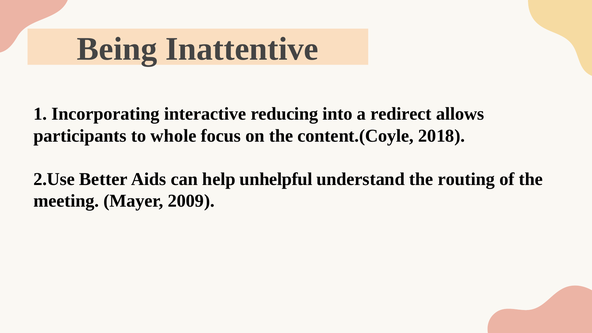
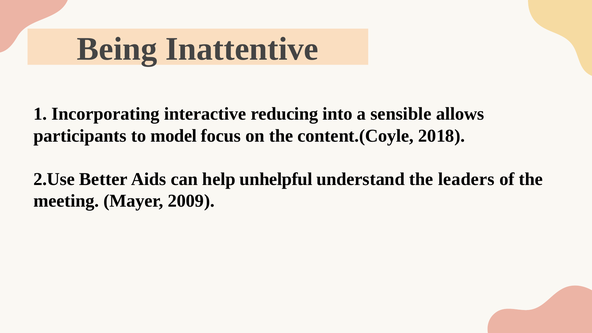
redirect: redirect -> sensible (401, 114)
whole: whole -> model (174, 136)
routing: routing -> leaders (466, 179)
